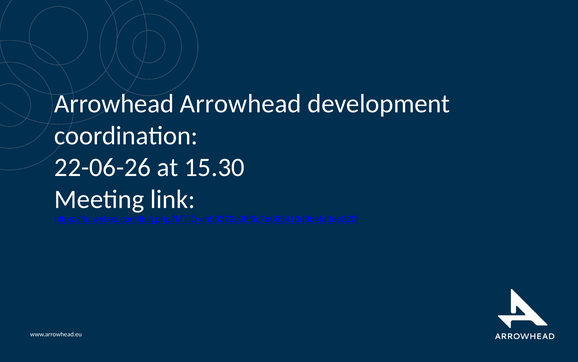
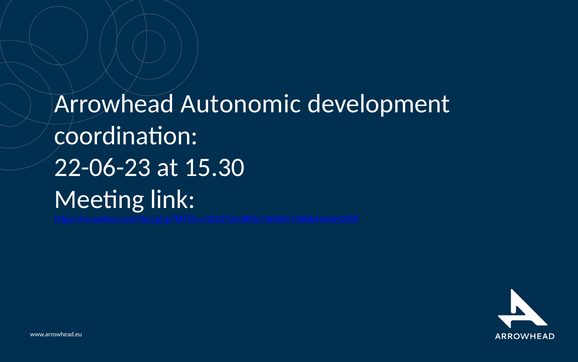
Arrowhead Arrowhead: Arrowhead -> Autonomic (241, 104)
22-06-26: 22-06-26 -> 22-06-23 (103, 167)
